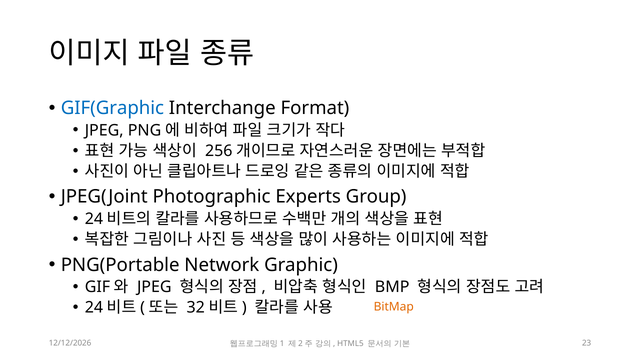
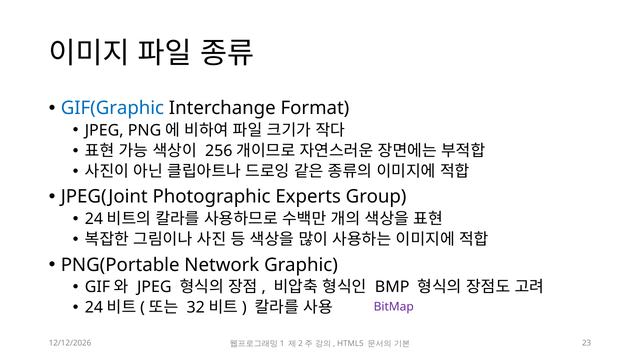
BitMap colour: orange -> purple (394, 307)
